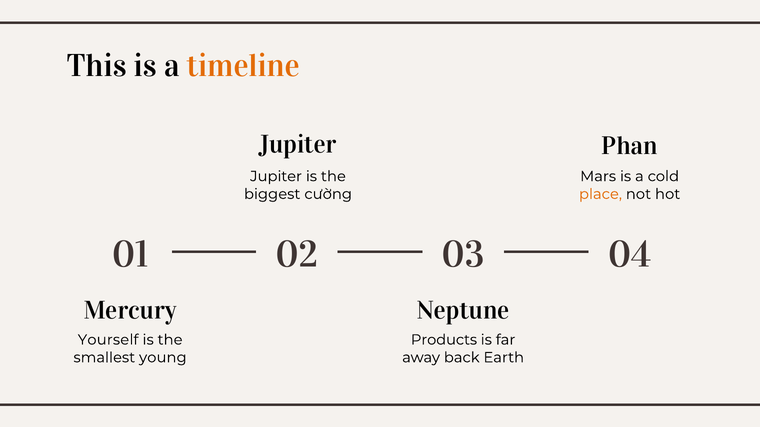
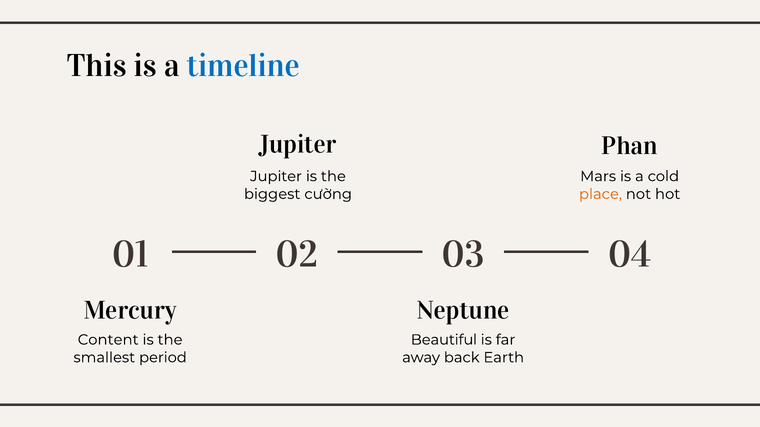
timeline colour: orange -> blue (243, 66)
Yourself: Yourself -> Content (108, 340)
Products: Products -> Beautiful (444, 340)
young: young -> period (163, 358)
